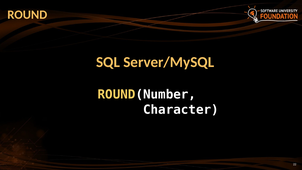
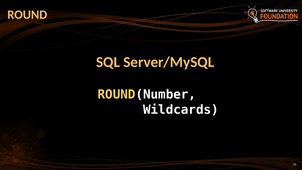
Character: Character -> Wildcards (181, 110)
